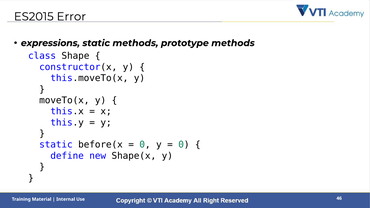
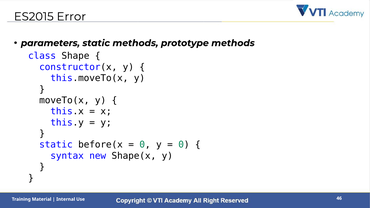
expressions: expressions -> parameters (50, 43)
define: define -> syntax (67, 156)
